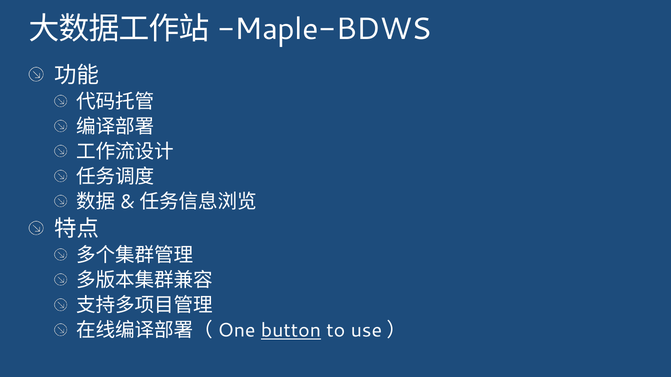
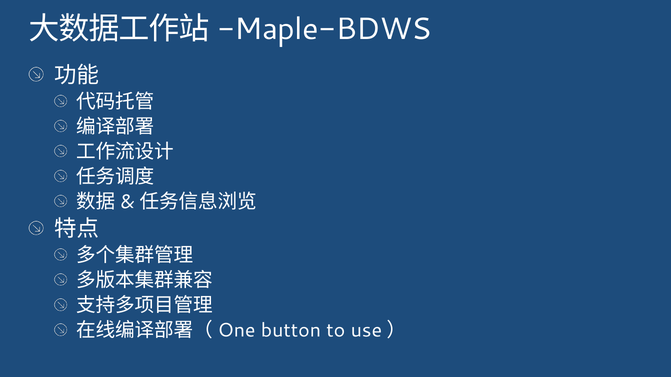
button underline: present -> none (291, 331)
